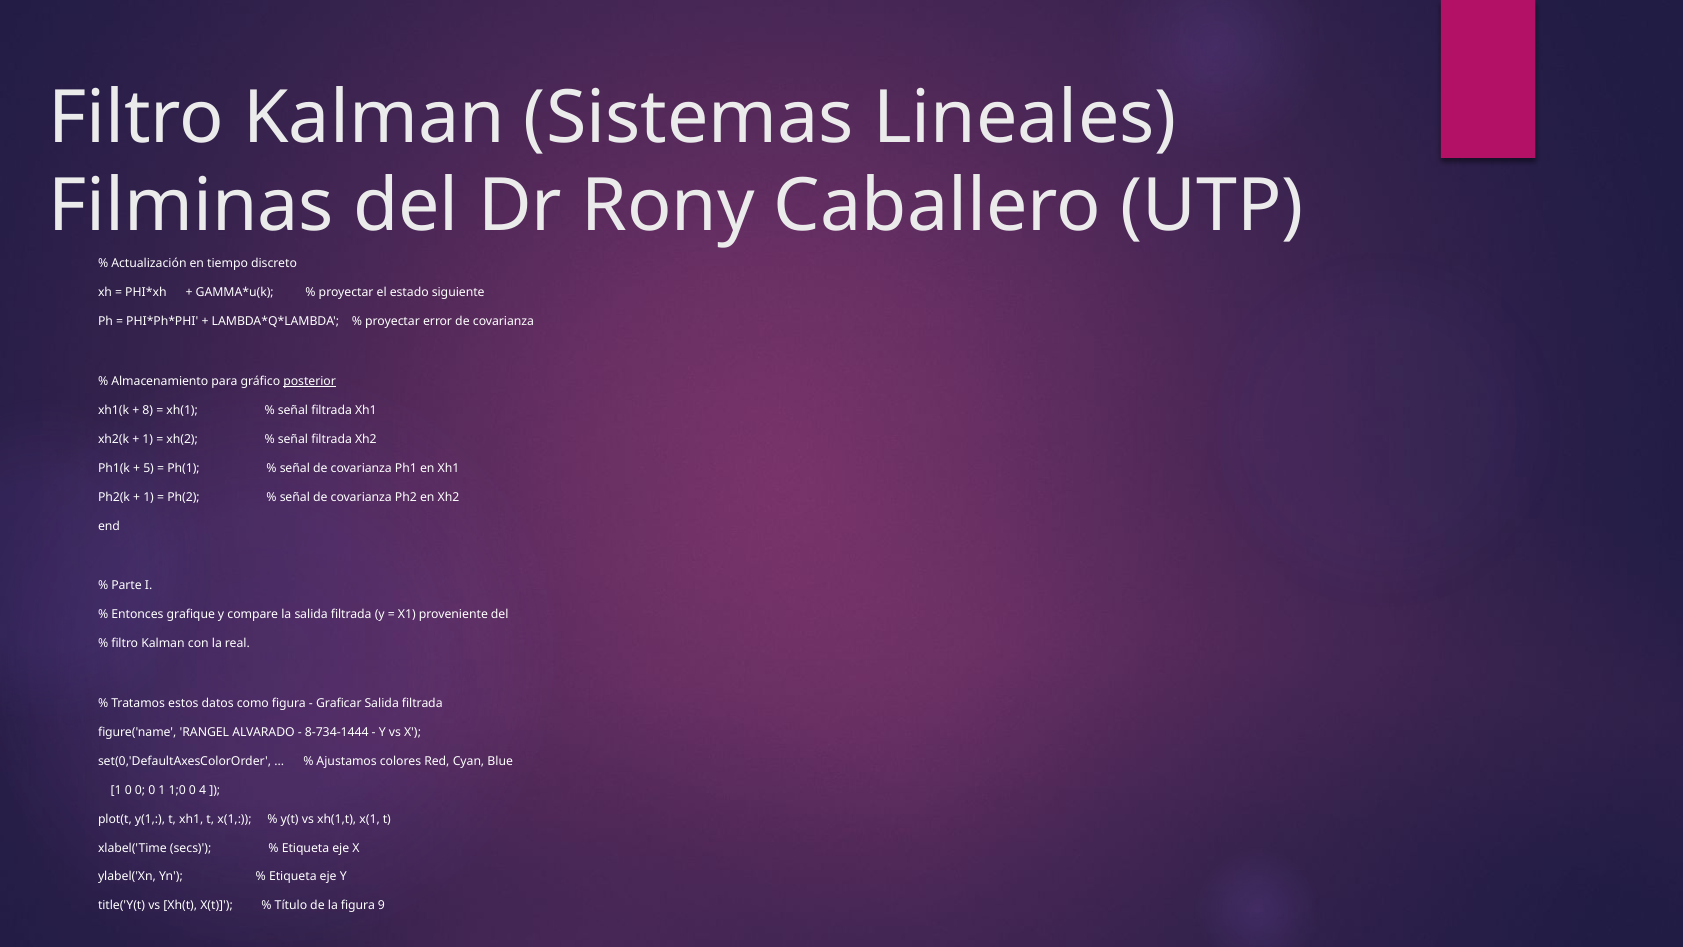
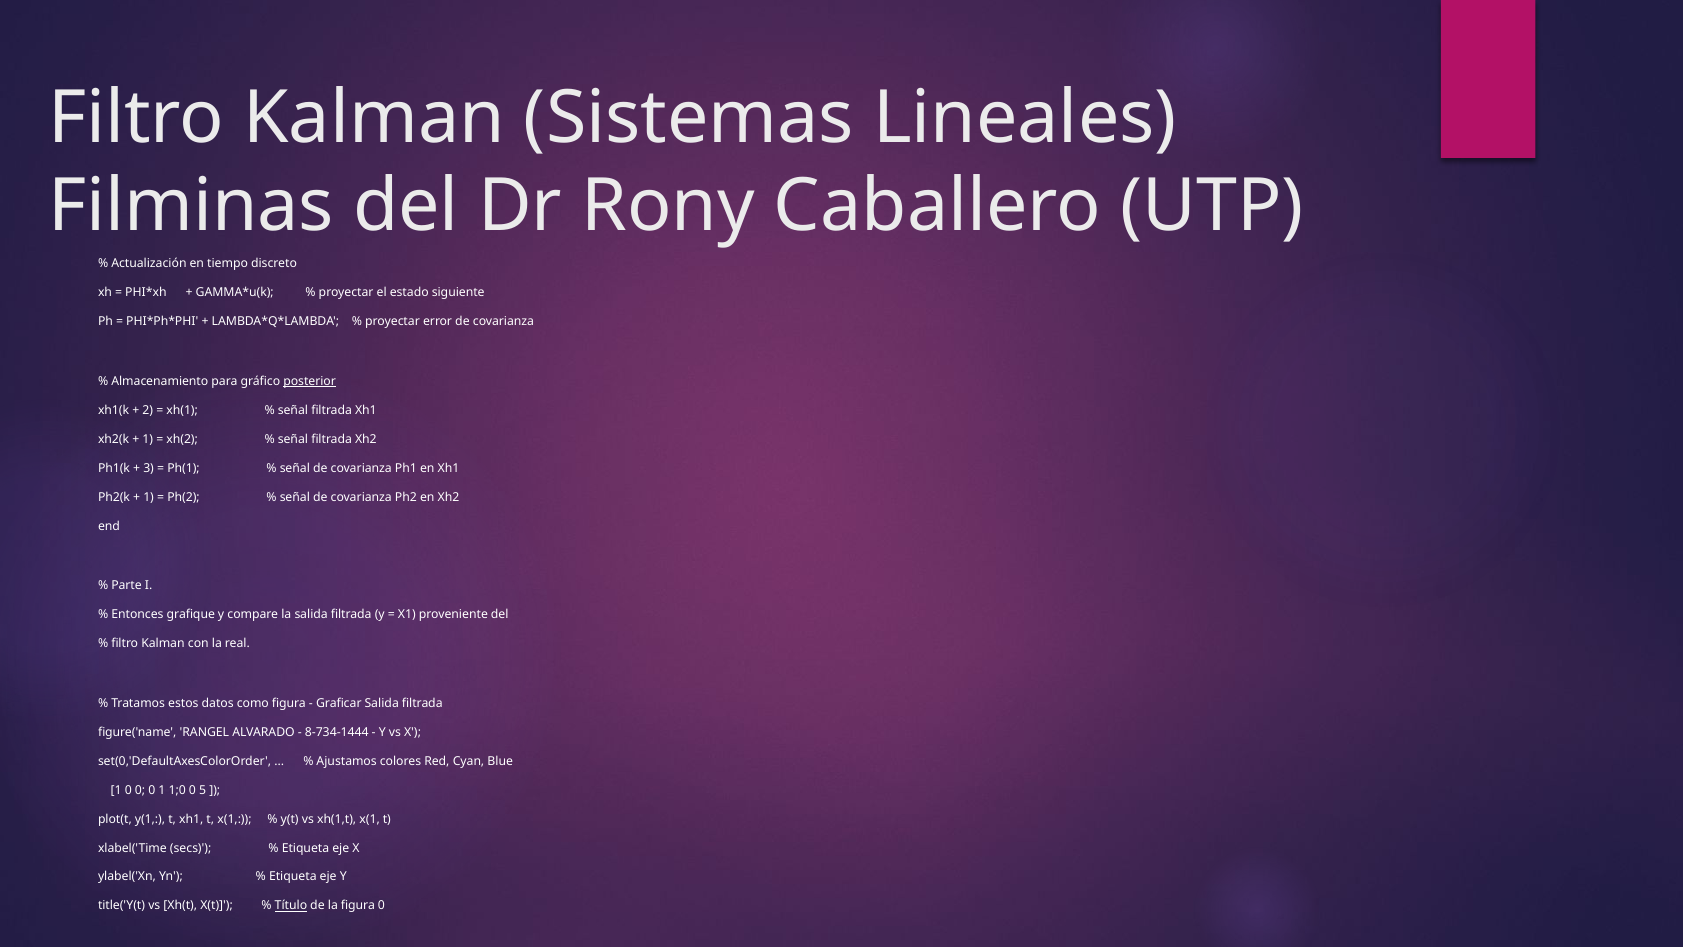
8: 8 -> 2 (148, 410)
5: 5 -> 3 (149, 468)
4: 4 -> 5 (203, 790)
Título underline: none -> present (291, 906)
figura 9: 9 -> 0 (382, 906)
